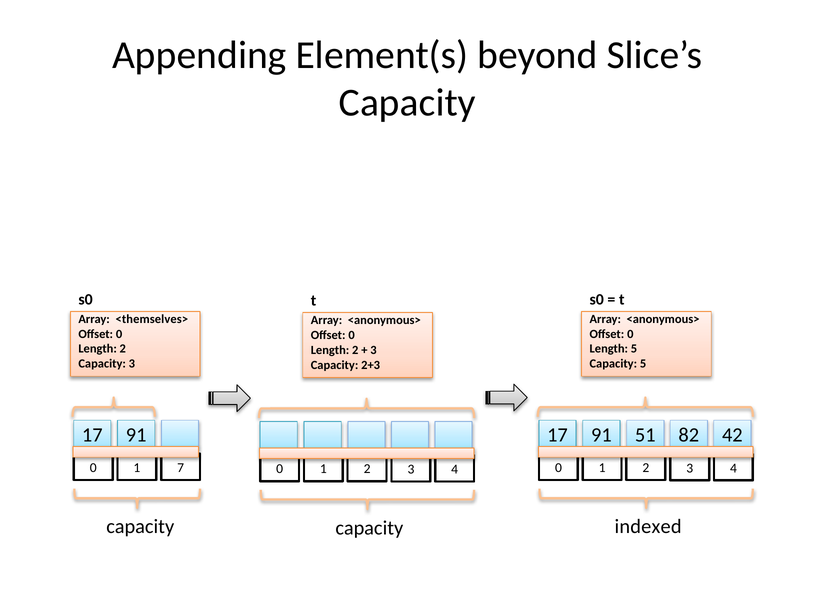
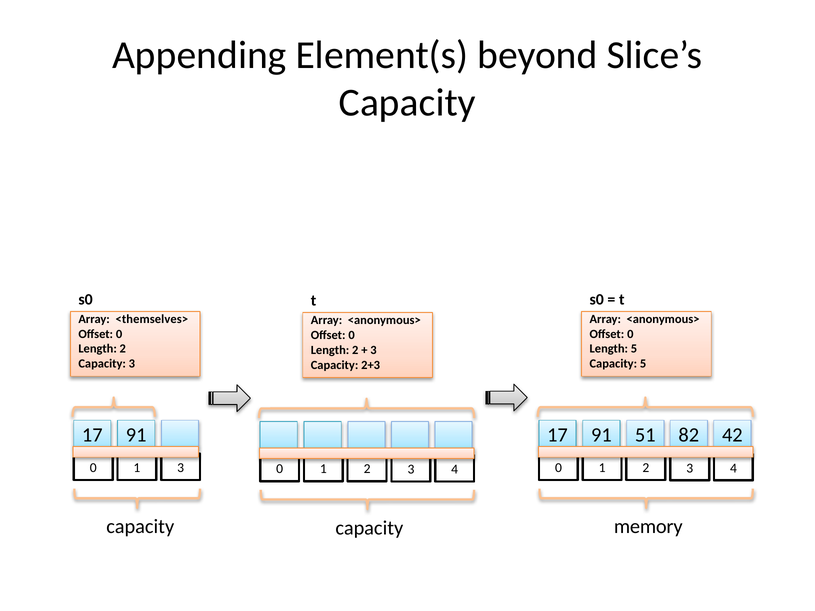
1 7: 7 -> 3 (181, 468)
indexed: indexed -> memory (648, 527)
